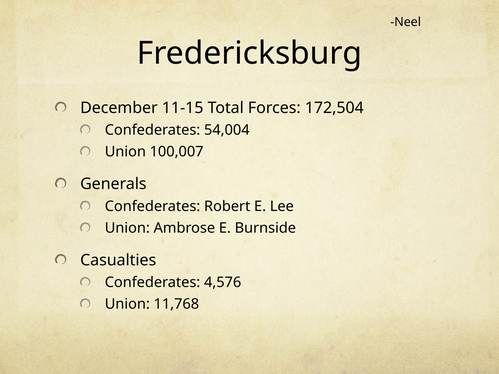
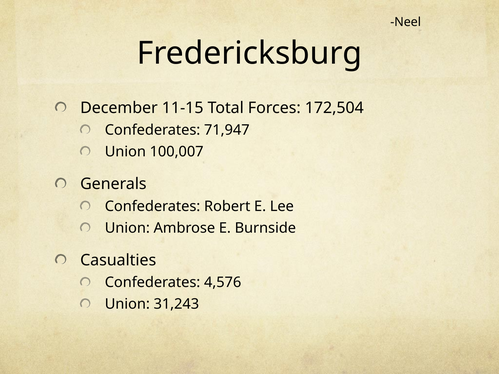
54,004: 54,004 -> 71,947 (227, 130)
11,768: 11,768 -> 31,243 (176, 304)
